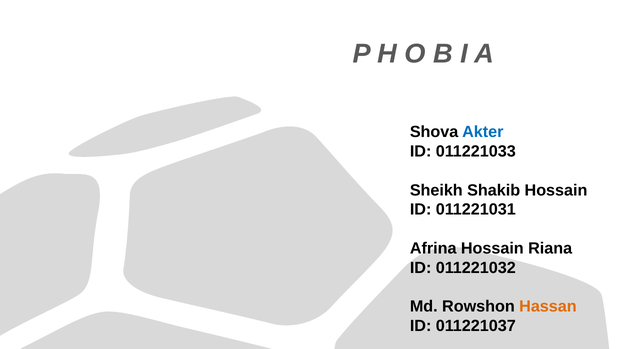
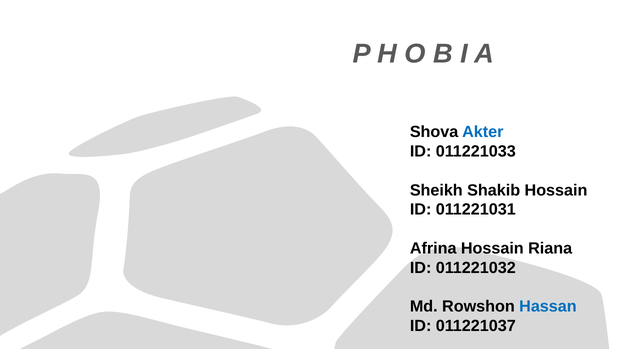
Hassan colour: orange -> blue (548, 307)
